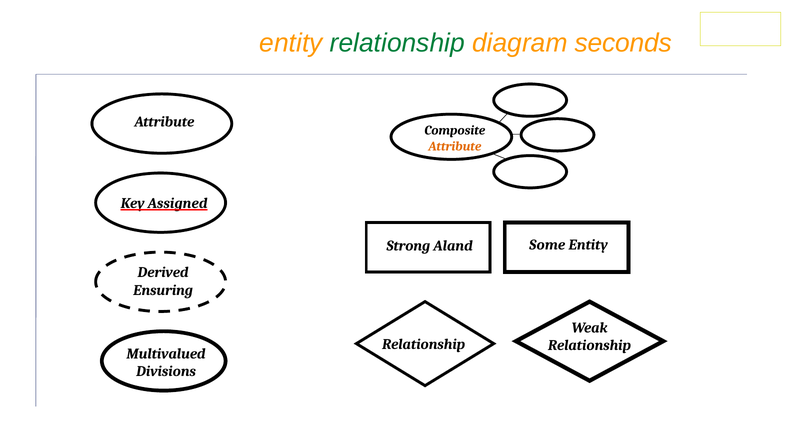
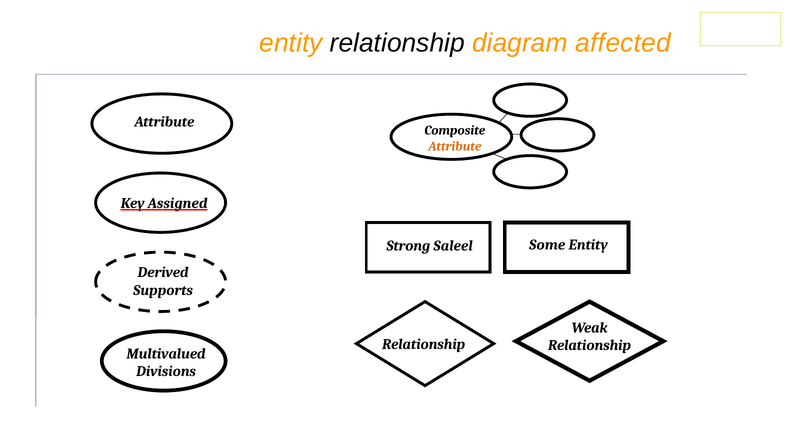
relationship colour: green -> black (397, 43)
seconds: seconds -> affected (623, 43)
Aland: Aland -> Saleel (453, 246)
Ensuring: Ensuring -> Supports (163, 291)
